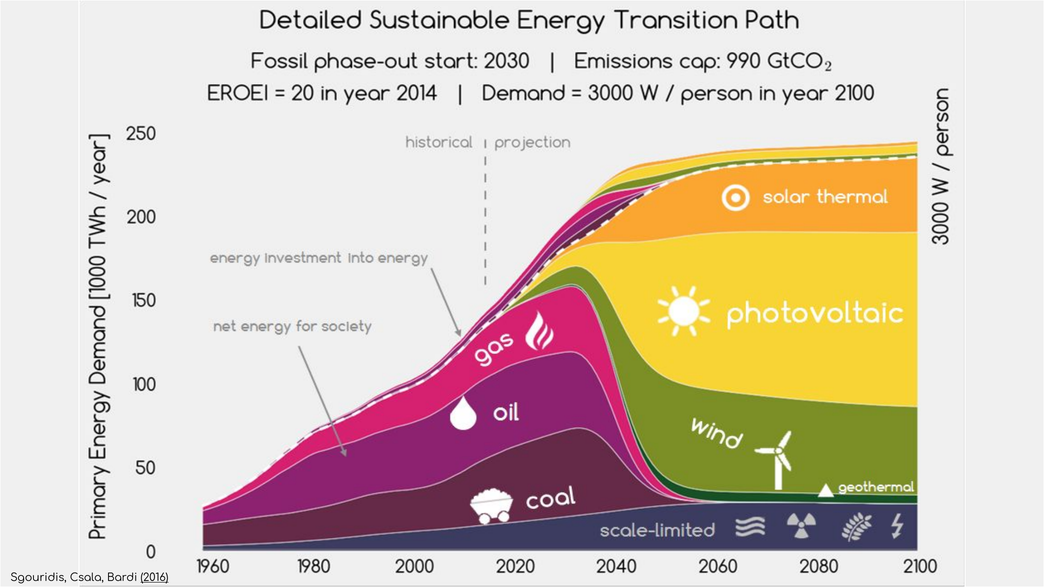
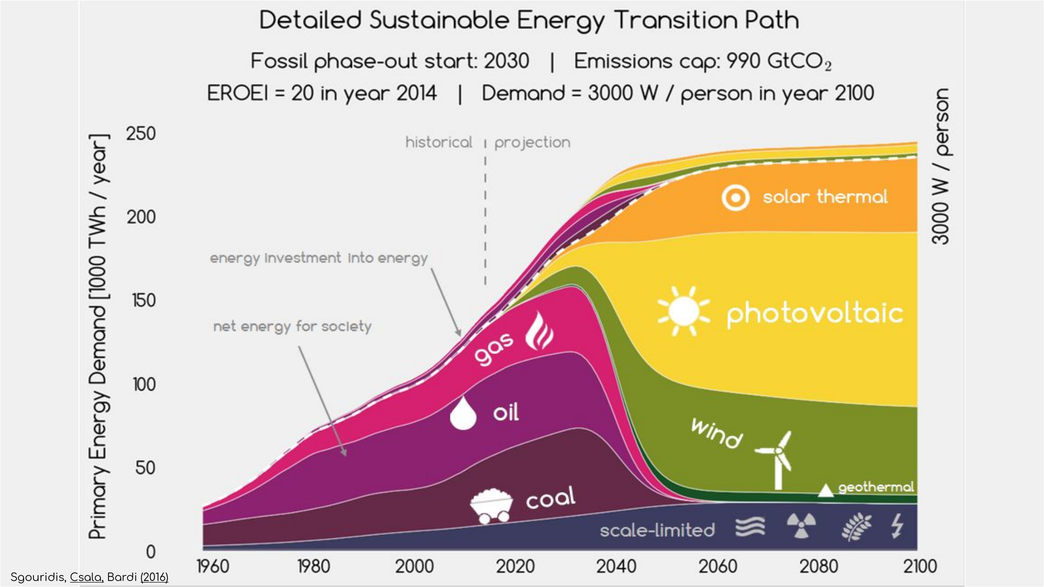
Csala underline: none -> present (87, 578)
